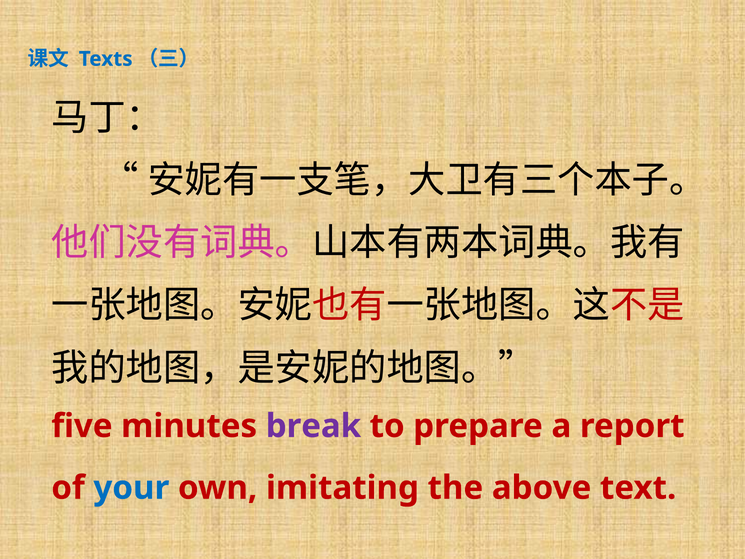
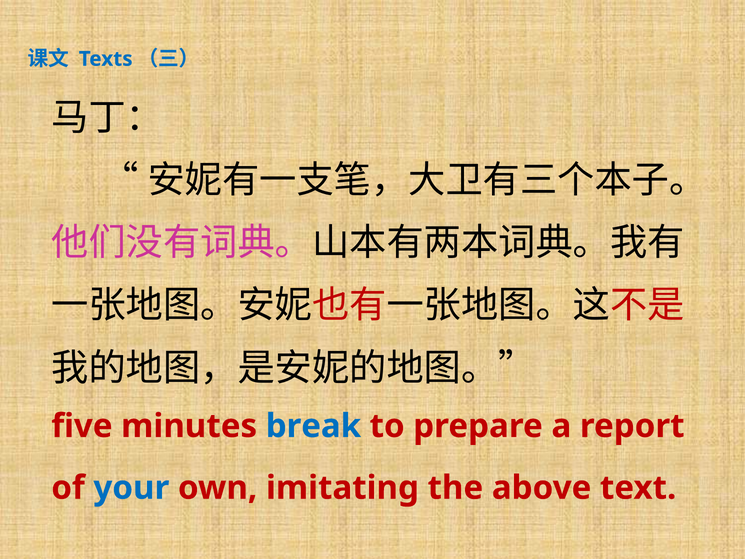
break colour: purple -> blue (313, 426)
